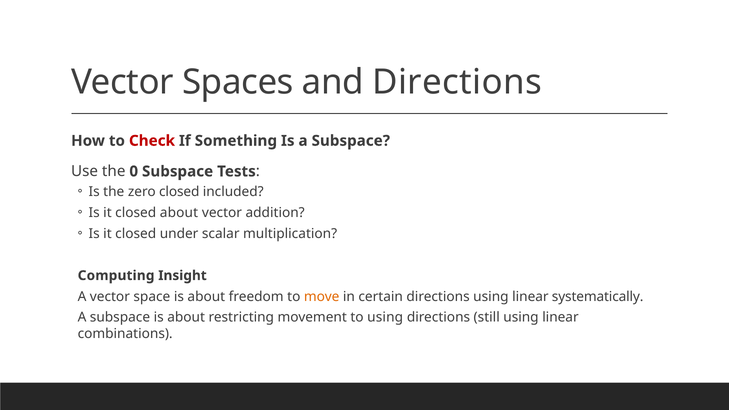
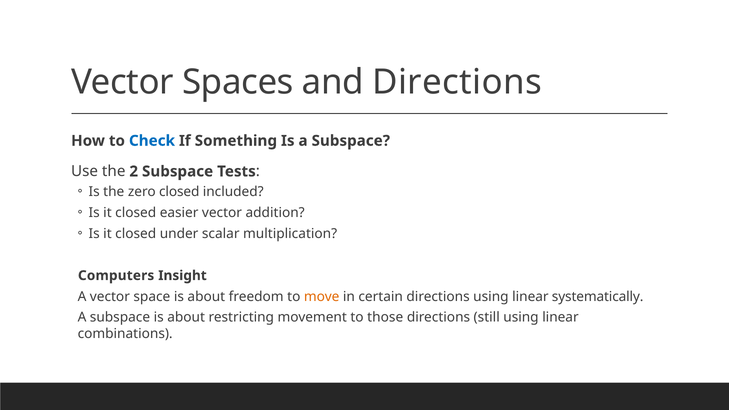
Check colour: red -> blue (152, 141)
0: 0 -> 2 (134, 171)
closed about: about -> easier (179, 213)
Computing: Computing -> Computers (116, 276)
to using: using -> those (385, 318)
